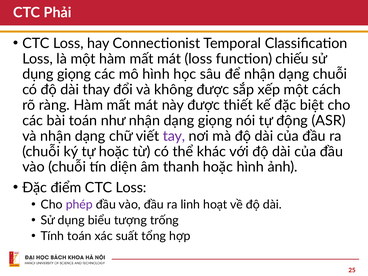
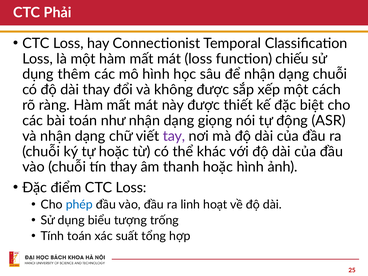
dụng giọng: giọng -> thêm (74, 74)
tín diện: diện -> thay (124, 167)
phép colour: purple -> blue (79, 204)
